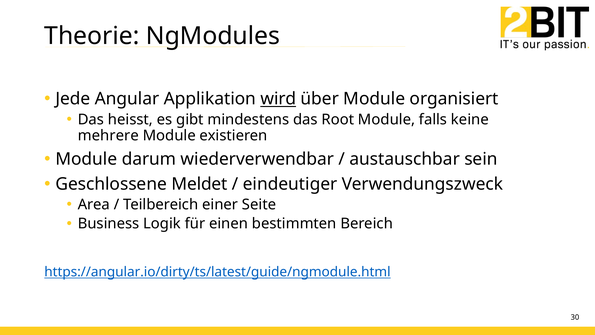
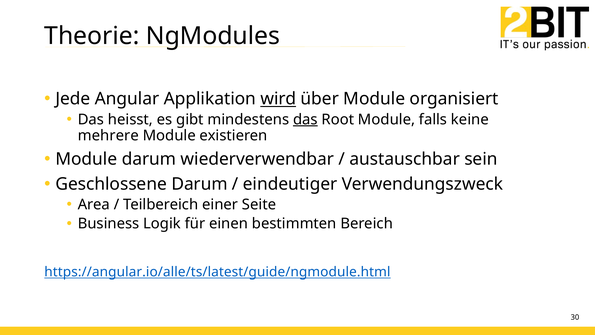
das underline: none -> present (305, 119)
Geschlossene Meldet: Meldet -> Darum (200, 184)
https://angular.io/dirty/ts/latest/guide/ngmodule.html: https://angular.io/dirty/ts/latest/guide/ngmodule.html -> https://angular.io/alle/ts/latest/guide/ngmodule.html (217, 272)
